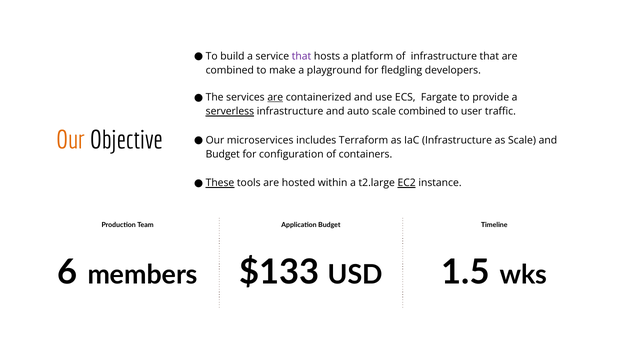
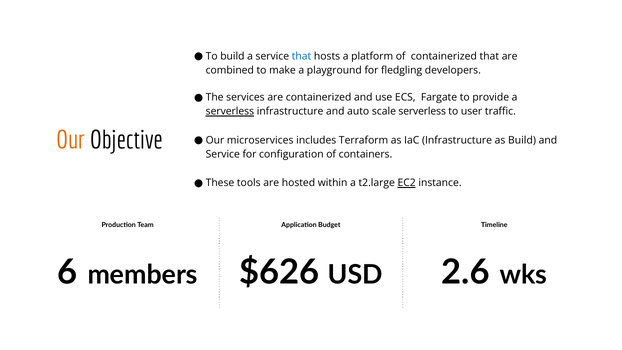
that colour: purple -> blue (302, 56)
of infrastructure: infrastructure -> containerized (444, 56)
are underline: present -> none (275, 97)
scale combined: combined -> serverless (422, 112)
as Scale: Scale -> Build (522, 140)
Budget: Budget -> Service (223, 154)
These underline: present -> none (220, 183)
1.5: 1.5 -> 2.6 (466, 272)
$133: $133 -> $626 (279, 272)
